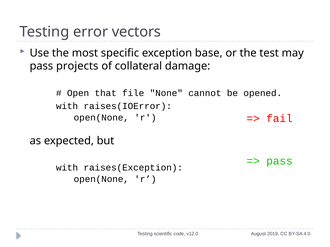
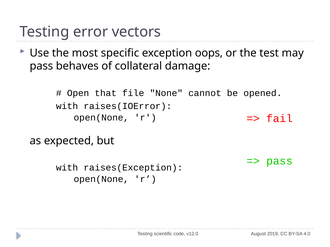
base: base -> oops (209, 53)
projects: projects -> behaves (77, 66)
